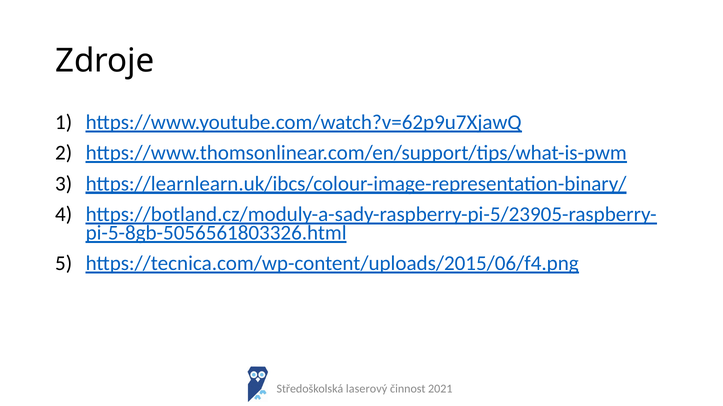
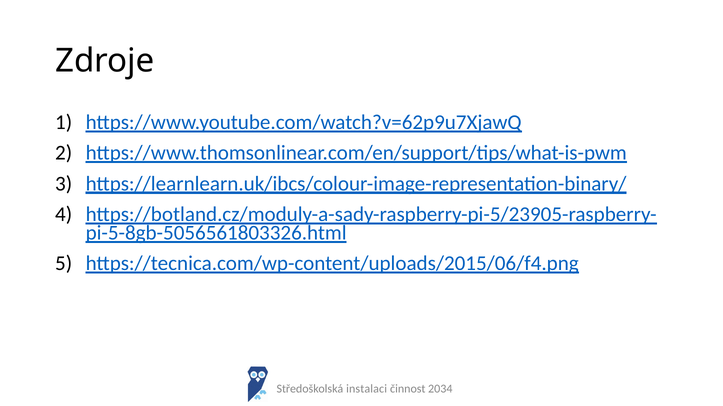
laserový: laserový -> instalaci (367, 389)
2021: 2021 -> 2034 (440, 389)
